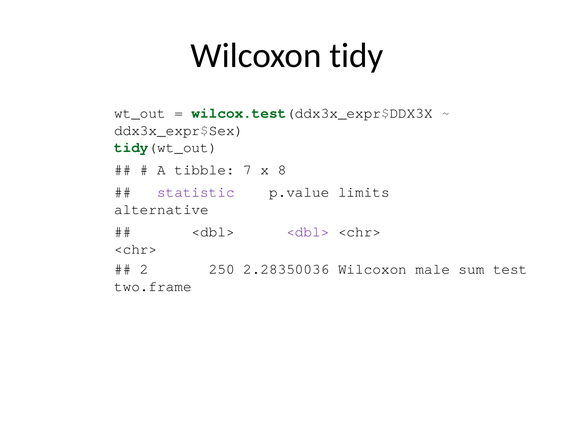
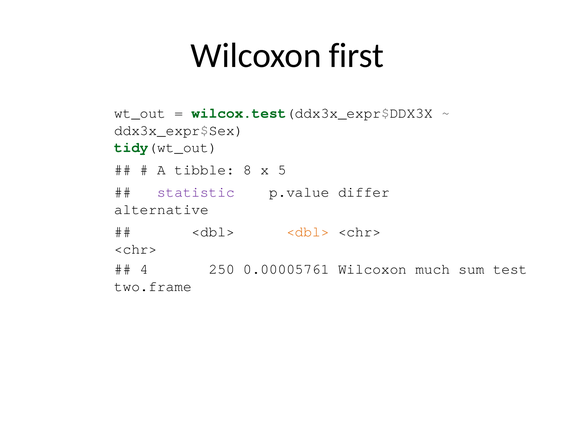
tidy: tidy -> first (356, 56)
7: 7 -> 8 (248, 170)
8: 8 -> 5 (282, 170)
limits: limits -> differ (364, 192)
<dbl> colour: purple -> orange (308, 232)
2: 2 -> 4 (144, 269)
2.28350036: 2.28350036 -> 0.00005761 (286, 269)
male: male -> much (433, 269)
